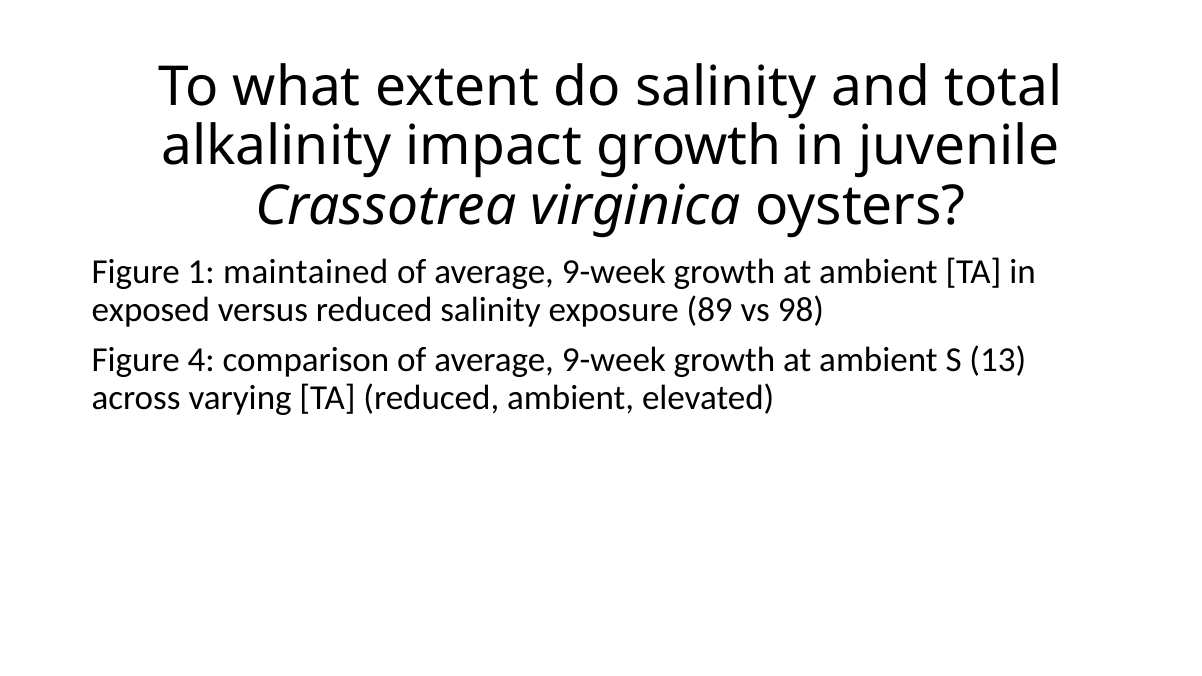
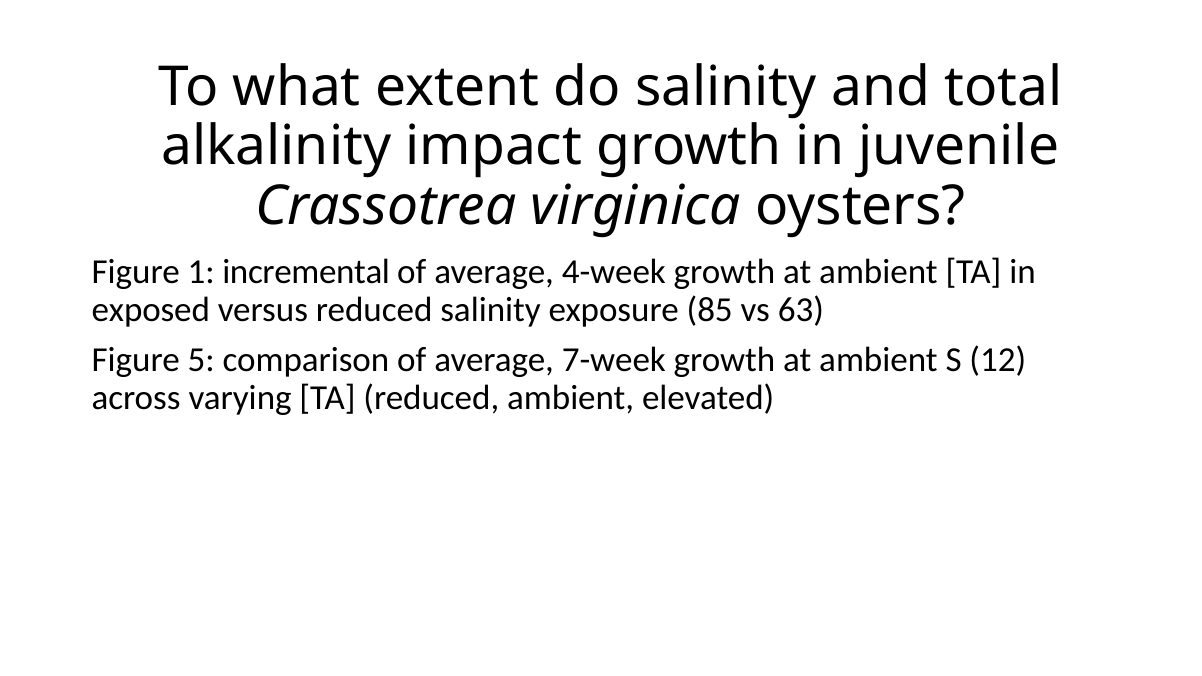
maintained: maintained -> incremental (306, 272)
9-week: 9-week -> 4-week (614, 272)
89: 89 -> 85 (710, 310)
98: 98 -> 63 (801, 310)
4: 4 -> 5 (201, 360)
comparison of average 9-week: 9-week -> 7-week (614, 360)
13: 13 -> 12 (998, 360)
